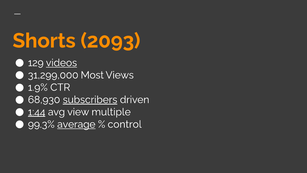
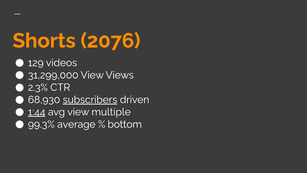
2093: 2093 -> 2076 (110, 41)
videos underline: present -> none (61, 63)
31,299,000 Most: Most -> View (92, 75)
1.9%: 1.9% -> 2.3% (38, 87)
average underline: present -> none (76, 124)
control: control -> bottom (125, 124)
